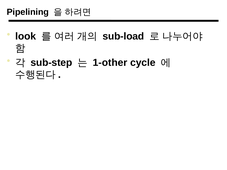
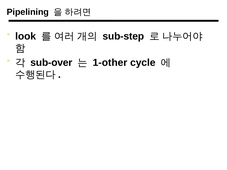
sub-load: sub-load -> sub-step (123, 36)
sub-step: sub-step -> sub-over (51, 63)
